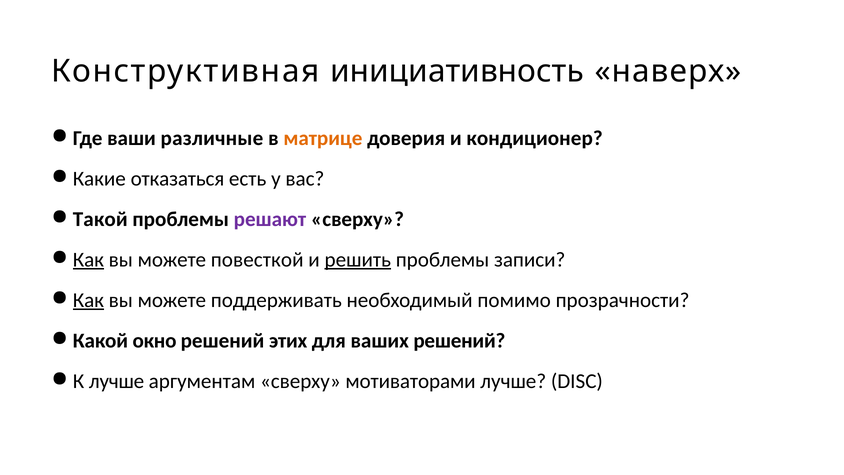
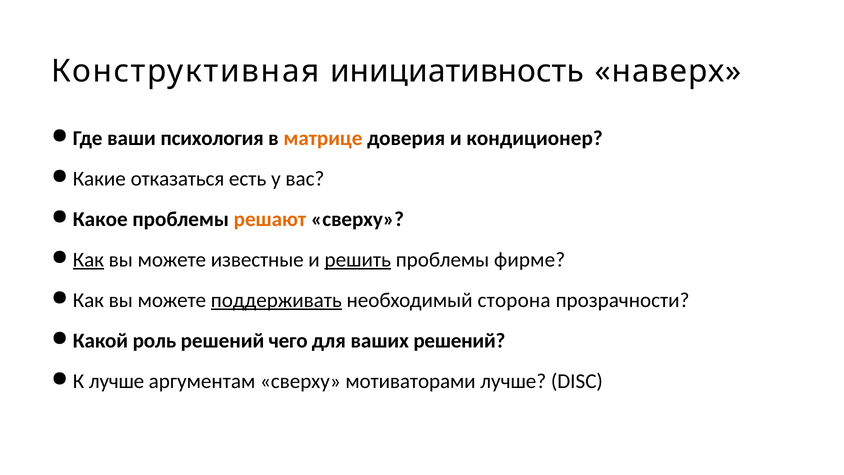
различные: различные -> психология (212, 138)
Такой: Такой -> Какое (100, 219)
решают colour: purple -> orange (270, 219)
повесткой: повесткой -> известные (257, 260)
записи: записи -> фирме (530, 260)
Как underline: present -> none (88, 300)
поддерживать underline: none -> present (276, 300)
помимо: помимо -> сторона (514, 300)
окно: окно -> роль (154, 341)
этих: этих -> чего (288, 341)
